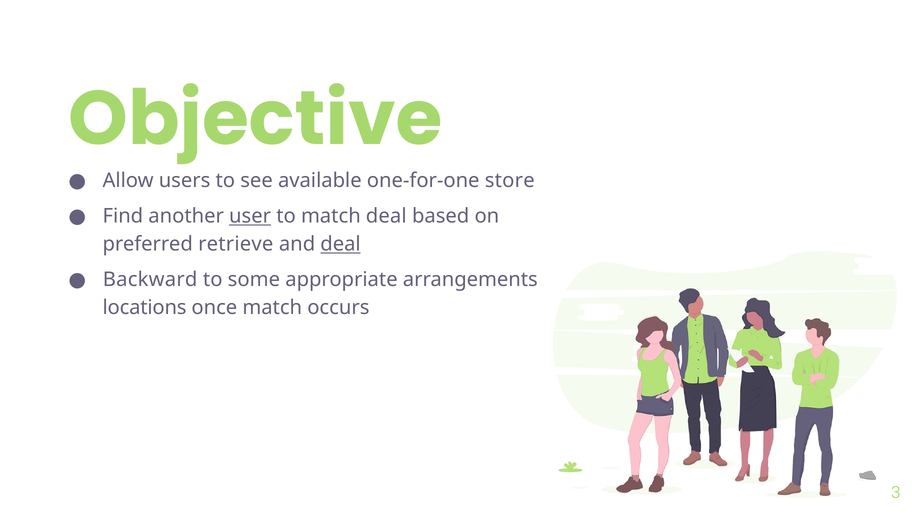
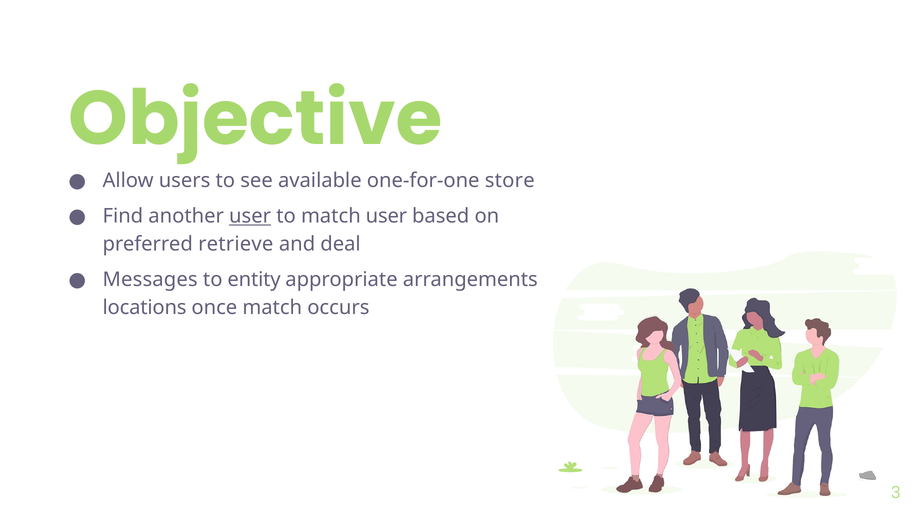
match deal: deal -> user (386, 216)
deal underline: present -> none (341, 244)
Backward: Backward -> Messages (150, 280)
some: some -> entity (254, 280)
